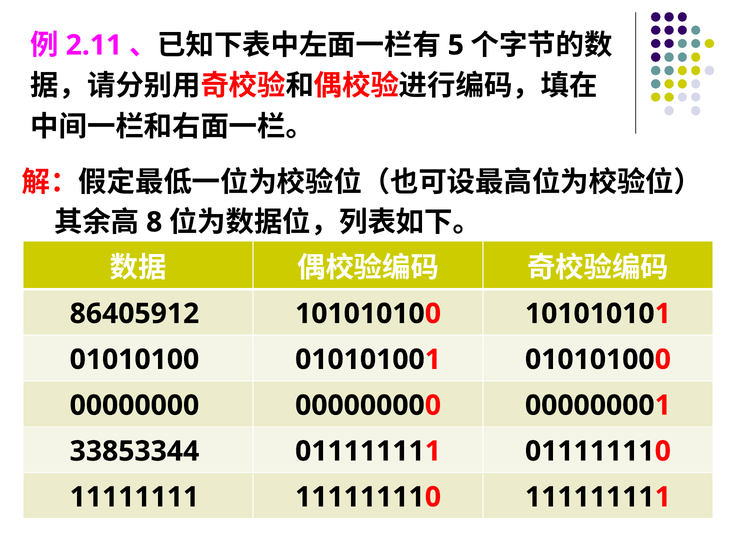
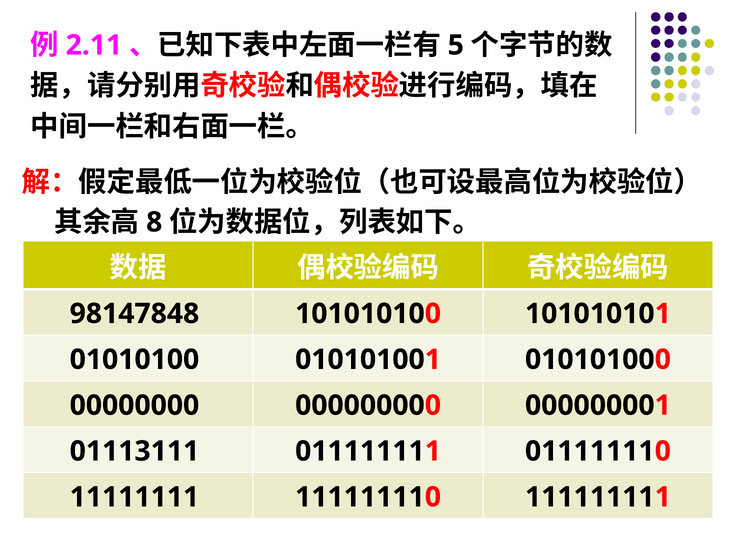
86405912: 86405912 -> 98147848 (134, 314)
33853344: 33853344 -> 01113111 (134, 452)
